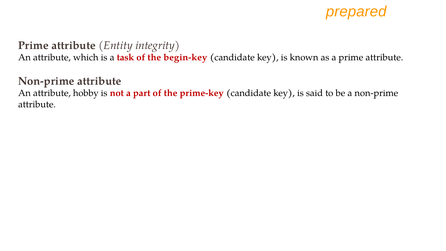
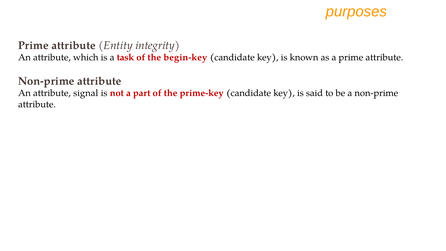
prepared: prepared -> purposes (356, 12)
hobby: hobby -> signal (86, 93)
